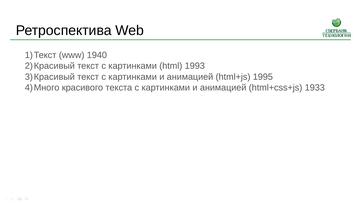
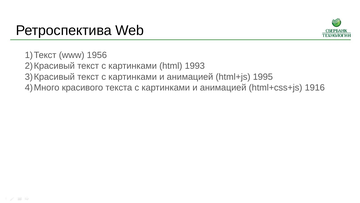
1940: 1940 -> 1956 (97, 55)
1933: 1933 -> 1916 (315, 87)
